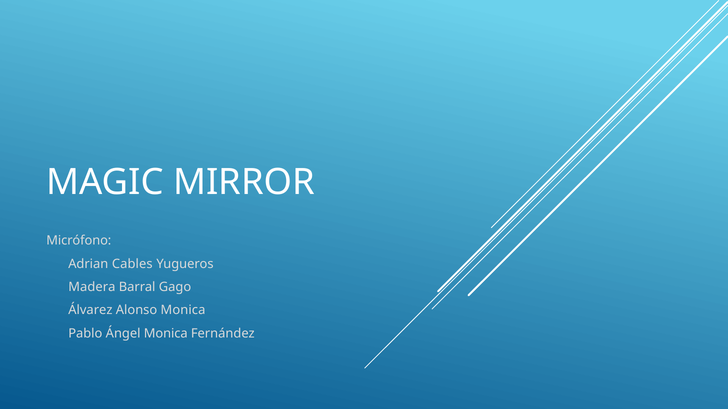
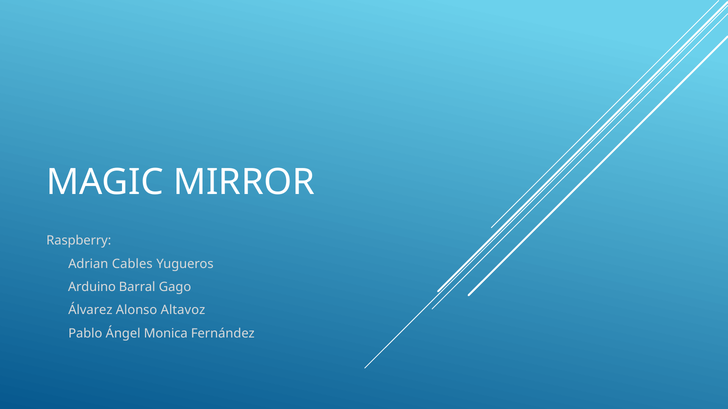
Micrófono: Micrófono -> Raspberry (79, 241)
Madera: Madera -> Arduino (92, 287)
Alonso Monica: Monica -> Altavoz (183, 311)
